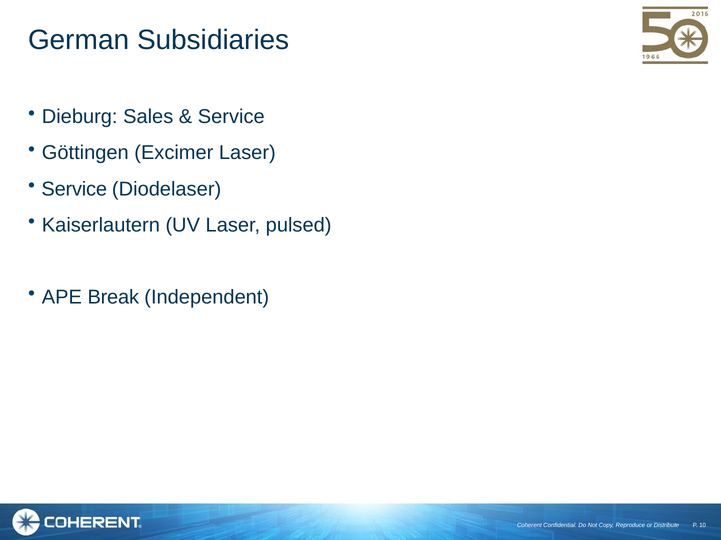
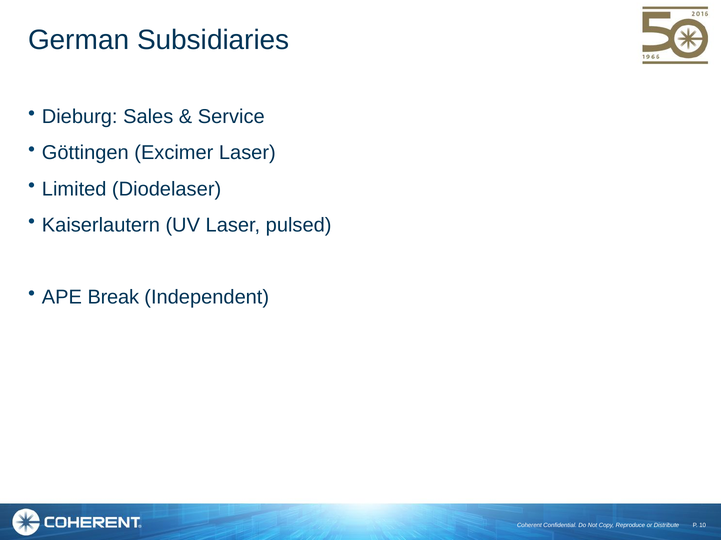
Service: Service -> Limited (74, 189)
